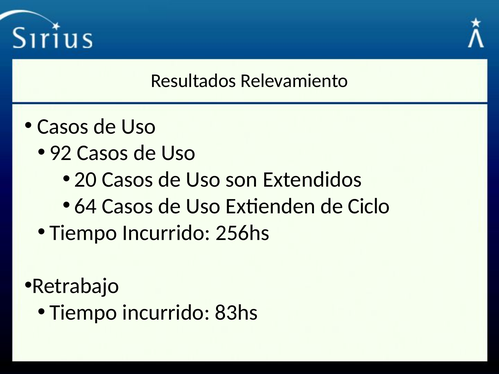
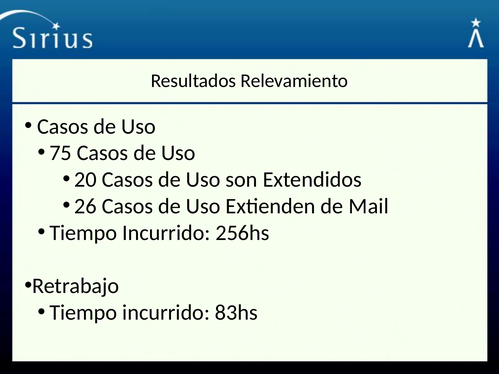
92: 92 -> 75 (61, 153)
64: 64 -> 26 (86, 206)
Ciclo: Ciclo -> Mail (369, 206)
